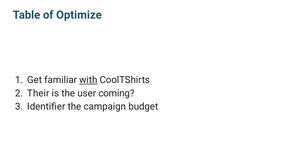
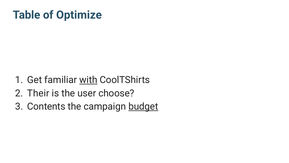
coming: coming -> choose (116, 93)
Identifier: Identifier -> Contents (46, 106)
budget underline: none -> present (143, 106)
